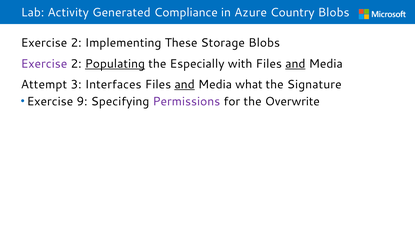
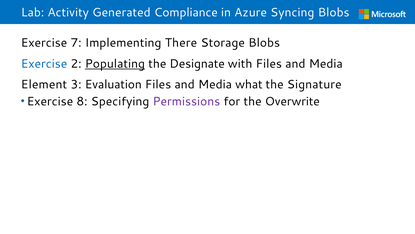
Country: Country -> Syncing (292, 12)
2: 2 -> 7 (76, 43)
These: These -> There (181, 43)
Exercise colour: purple -> blue (44, 64)
Especially: Especially -> Designate (197, 64)
and underline: present -> none (295, 64)
Attempt: Attempt -> Element (44, 84)
Interfaces: Interfaces -> Evaluation (113, 84)
and underline: present -> none (185, 84)
9: 9 -> 8 (82, 101)
